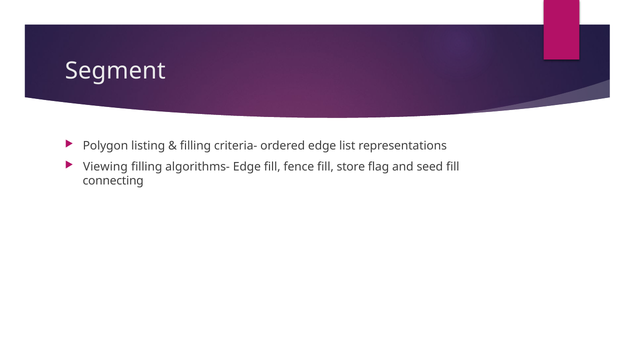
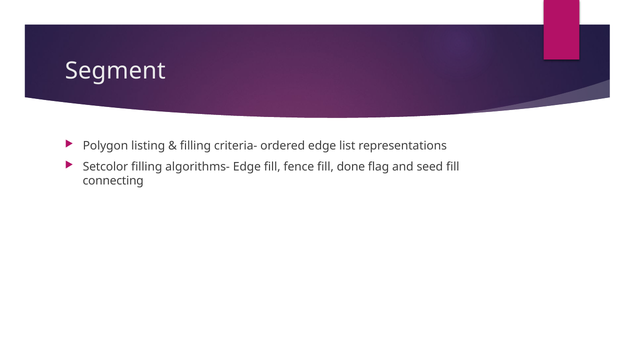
Viewing: Viewing -> Setcolor (105, 167)
store: store -> done (351, 167)
